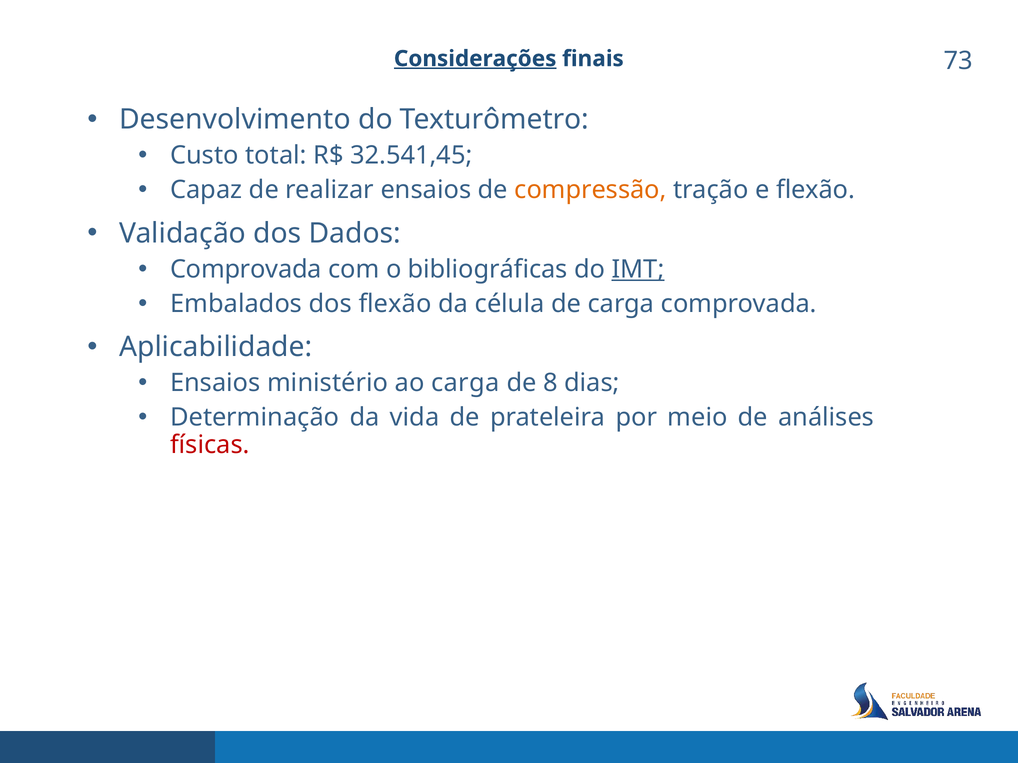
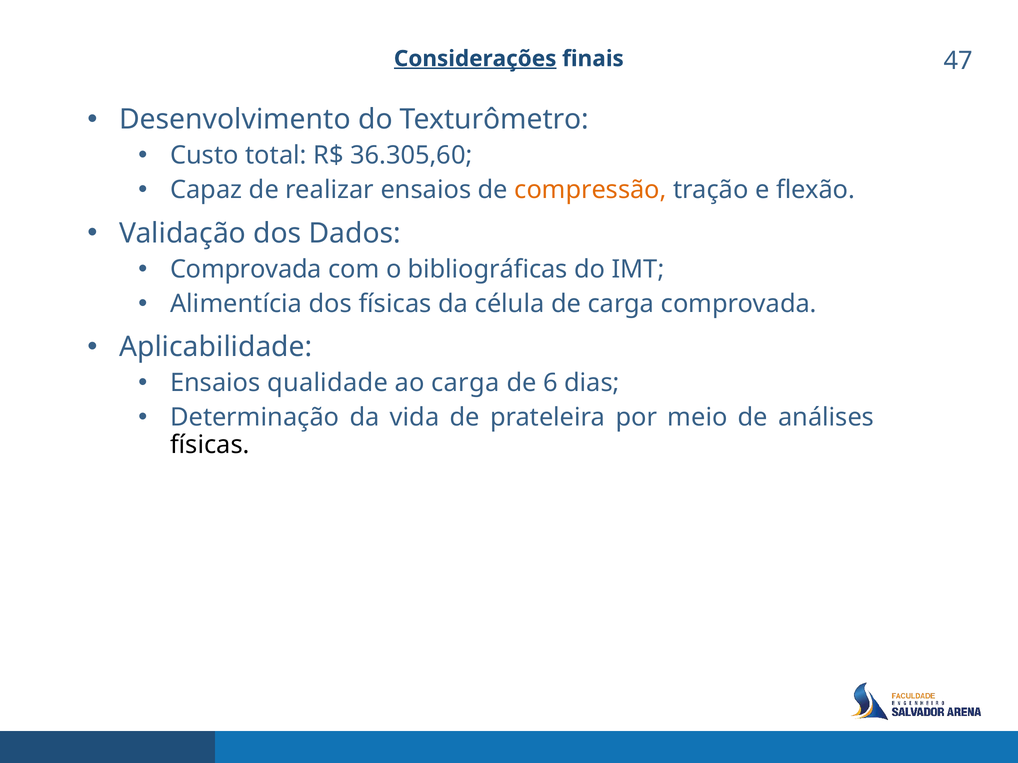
73: 73 -> 47 (958, 61)
32.541,45: 32.541,45 -> 36.305,60 (411, 156)
IMT underline: present -> none (638, 269)
Embalados: Embalados -> Alimentícia (236, 304)
dos flexão: flexão -> físicas (395, 304)
ministério: ministério -> qualidade (328, 383)
8: 8 -> 6 (550, 383)
físicas colour: red -> black (210, 445)
